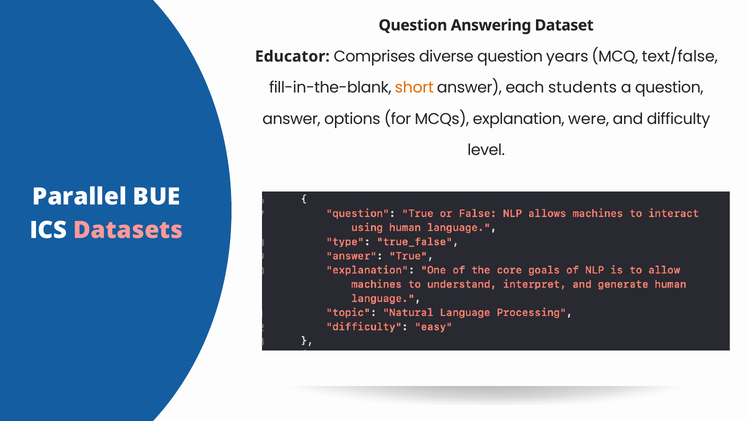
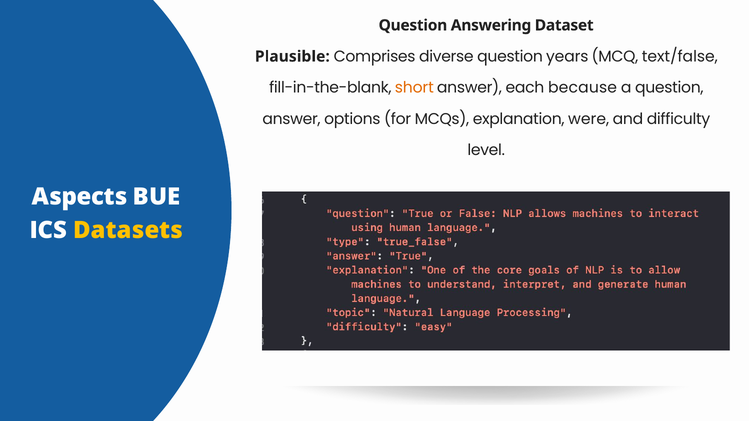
Educator: Educator -> Plausible (292, 57)
students: students -> because (583, 88)
Parallel: Parallel -> Aspects (80, 197)
Datasets colour: pink -> yellow (128, 231)
